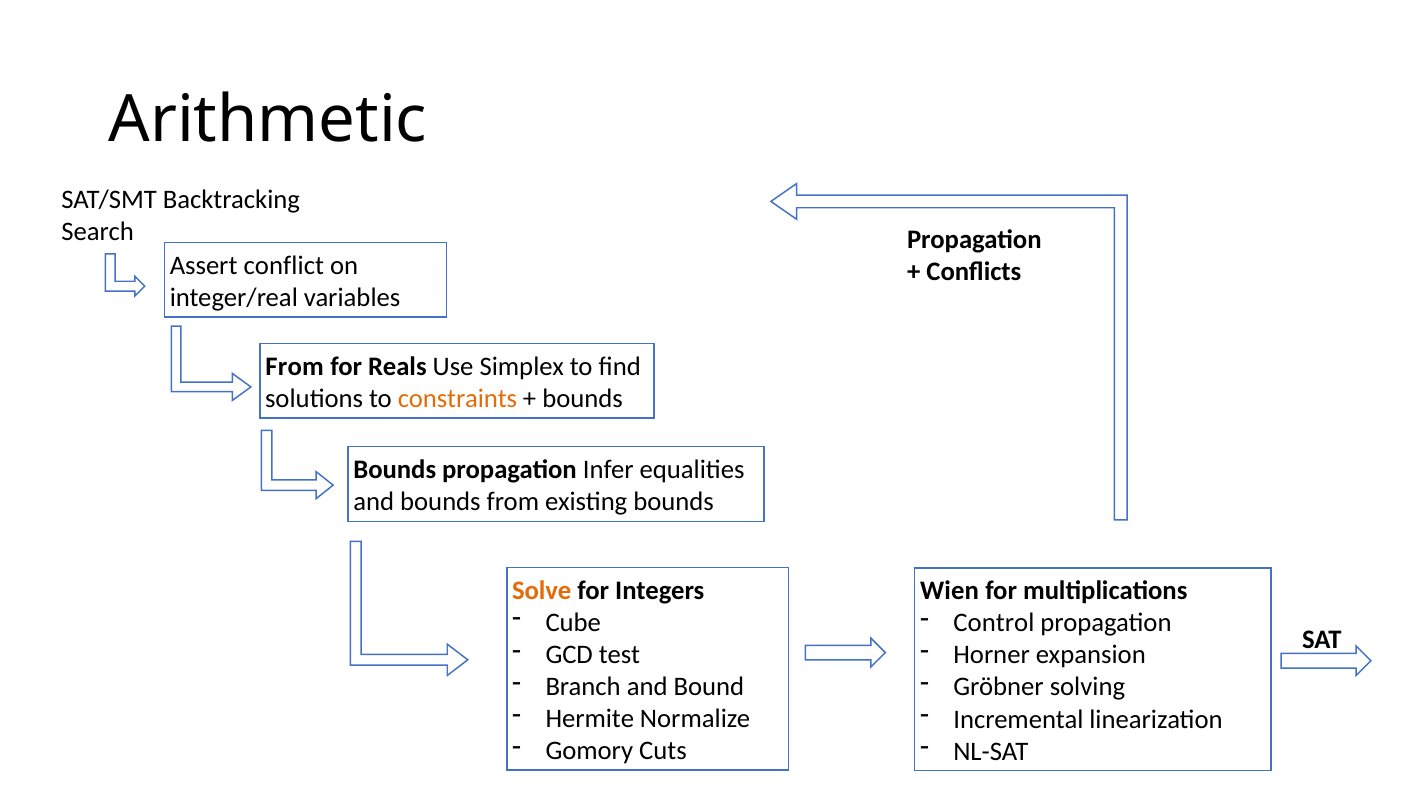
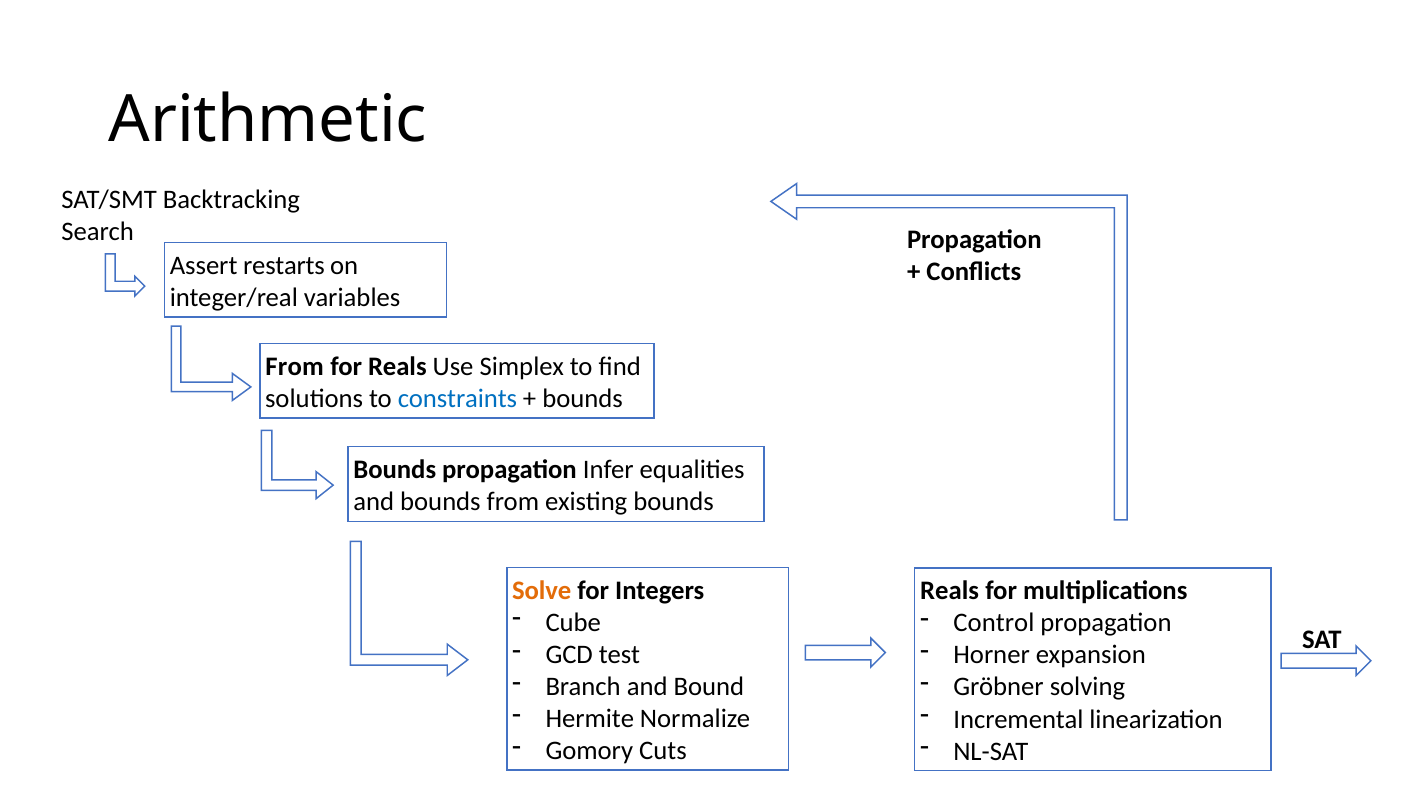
conflict: conflict -> restarts (284, 266)
constraints colour: orange -> blue (457, 398)
Wien: Wien -> Reals (950, 591)
